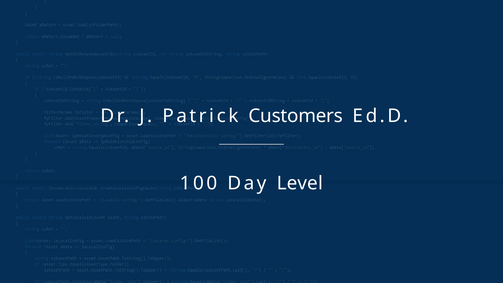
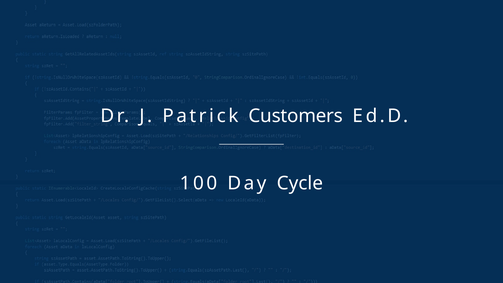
Level: Level -> Cycle (300, 183)
